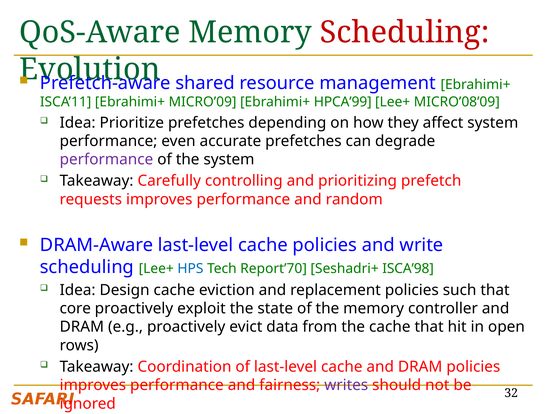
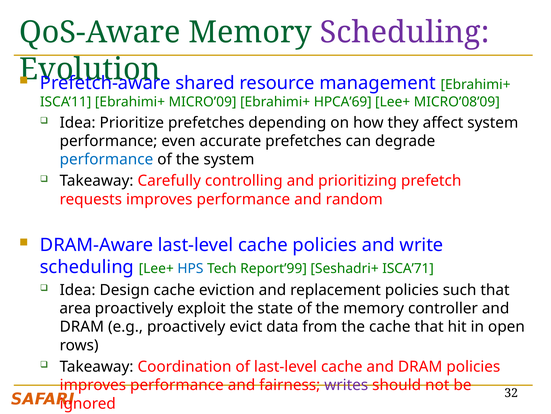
Scheduling colour: red -> purple (405, 32)
HPCA’99: HPCA’99 -> HPCA’69 (343, 102)
performance colour: purple -> blue (106, 159)
Report’70: Report’70 -> Report’99 (274, 268)
ISCA’98: ISCA’98 -> ISCA’71 (408, 268)
core: core -> area (75, 308)
